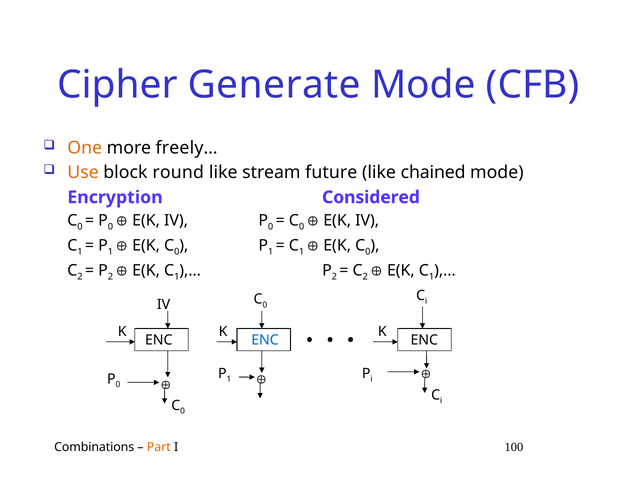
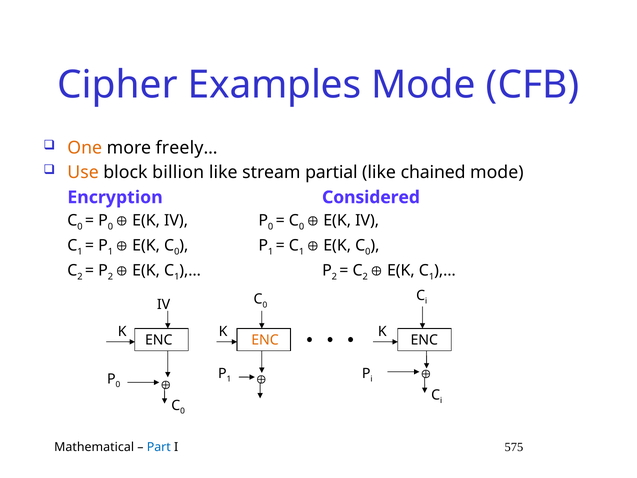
Generate: Generate -> Examples (274, 85)
round: round -> billion (178, 172)
future: future -> partial (331, 172)
ENC colour: blue -> orange (265, 340)
Combinations: Combinations -> Mathematical (94, 447)
Part colour: orange -> blue (159, 447)
100: 100 -> 575 (514, 447)
